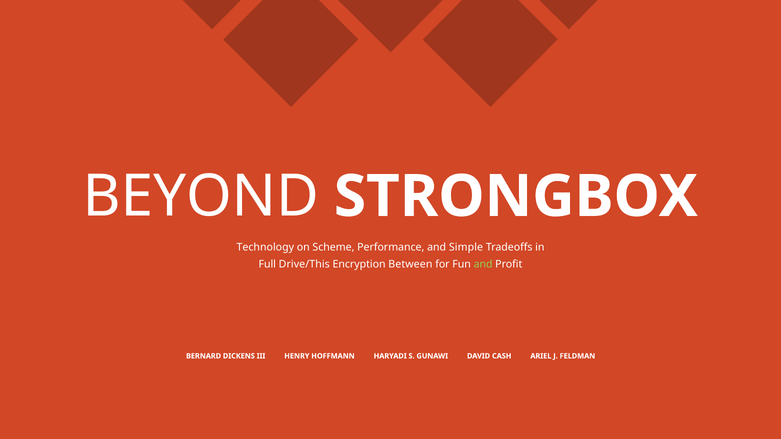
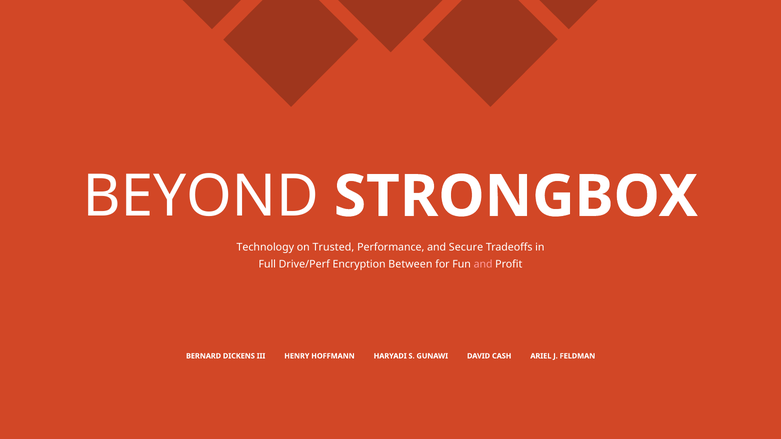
Scheme: Scheme -> Trusted (333, 247)
Simple: Simple -> Secure (466, 247)
Drive/This: Drive/This -> Drive/Perf (304, 264)
and colour: light green -> pink (483, 264)
